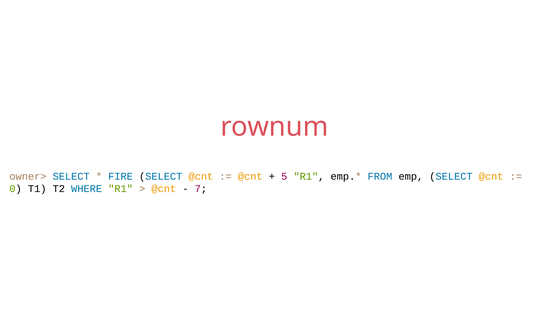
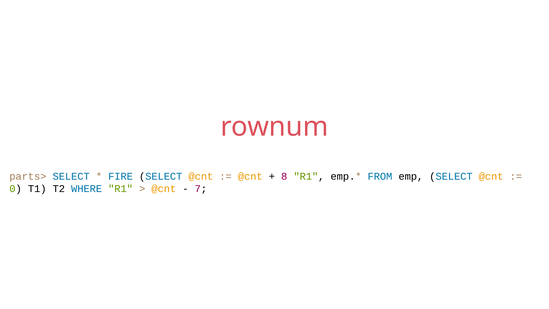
owner>: owner> -> parts> (28, 176)
5: 5 -> 8 (284, 176)
